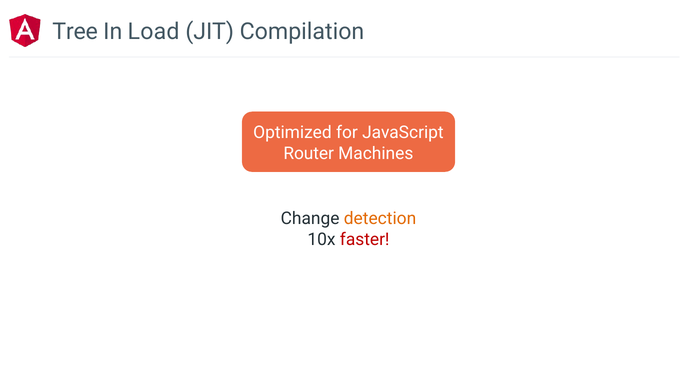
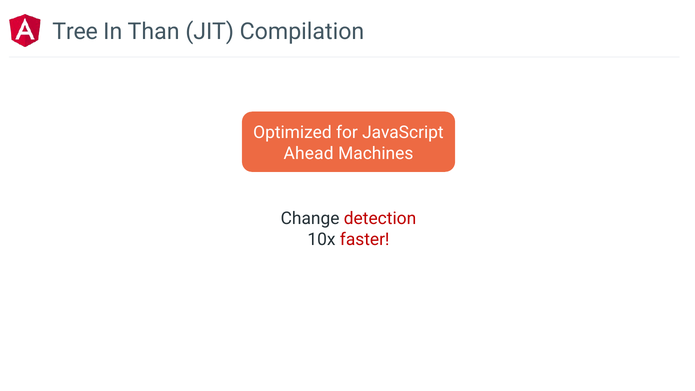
Load: Load -> Than (154, 32)
Router: Router -> Ahead (309, 153)
detection colour: orange -> red (380, 219)
